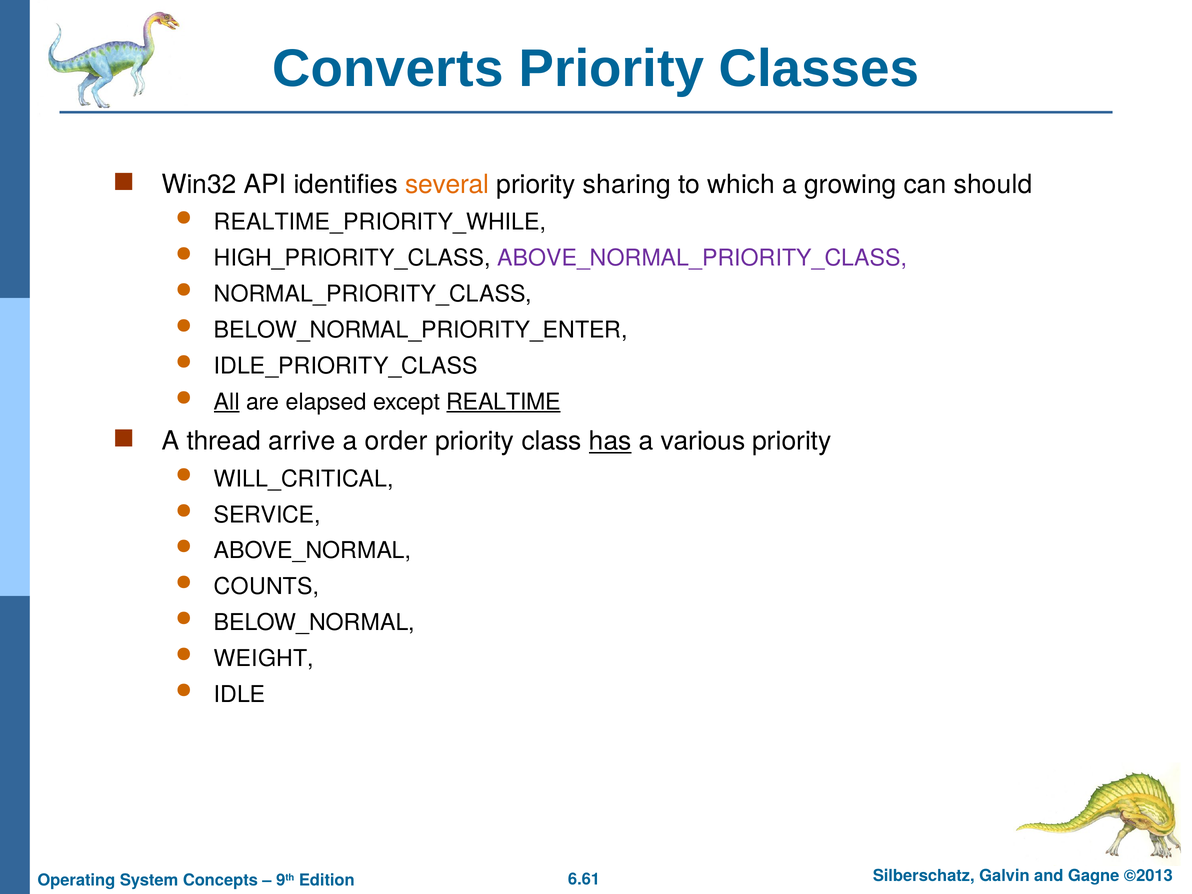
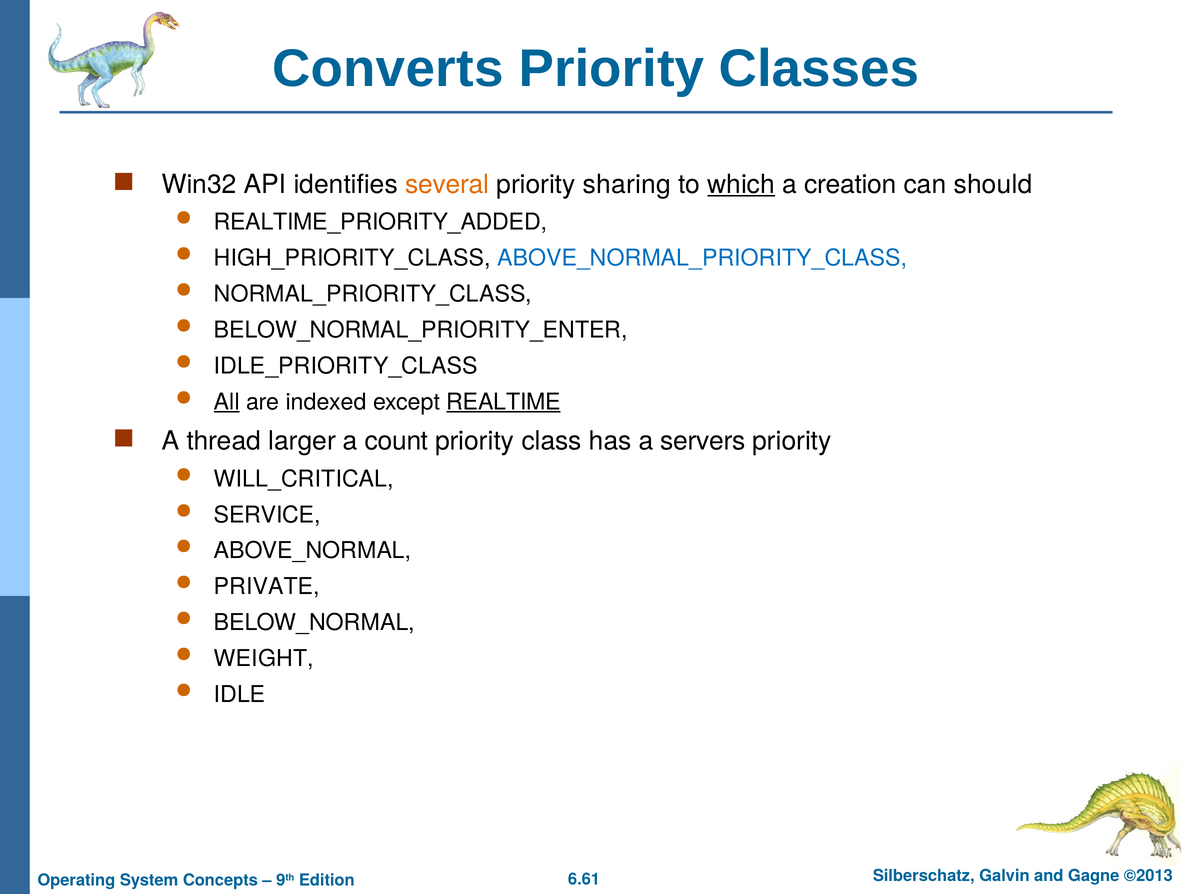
which underline: none -> present (741, 184)
growing: growing -> creation (850, 184)
REALTIME_PRIORITY_WHILE: REALTIME_PRIORITY_WHILE -> REALTIME_PRIORITY_ADDED (380, 222)
ABOVE_NORMAL_PRIORITY_CLASS colour: purple -> blue (702, 258)
elapsed: elapsed -> indexed (326, 402)
arrive: arrive -> larger (302, 441)
order: order -> count (396, 441)
has underline: present -> none (610, 441)
various: various -> servers (703, 441)
COUNTS: COUNTS -> PRIVATE (267, 587)
